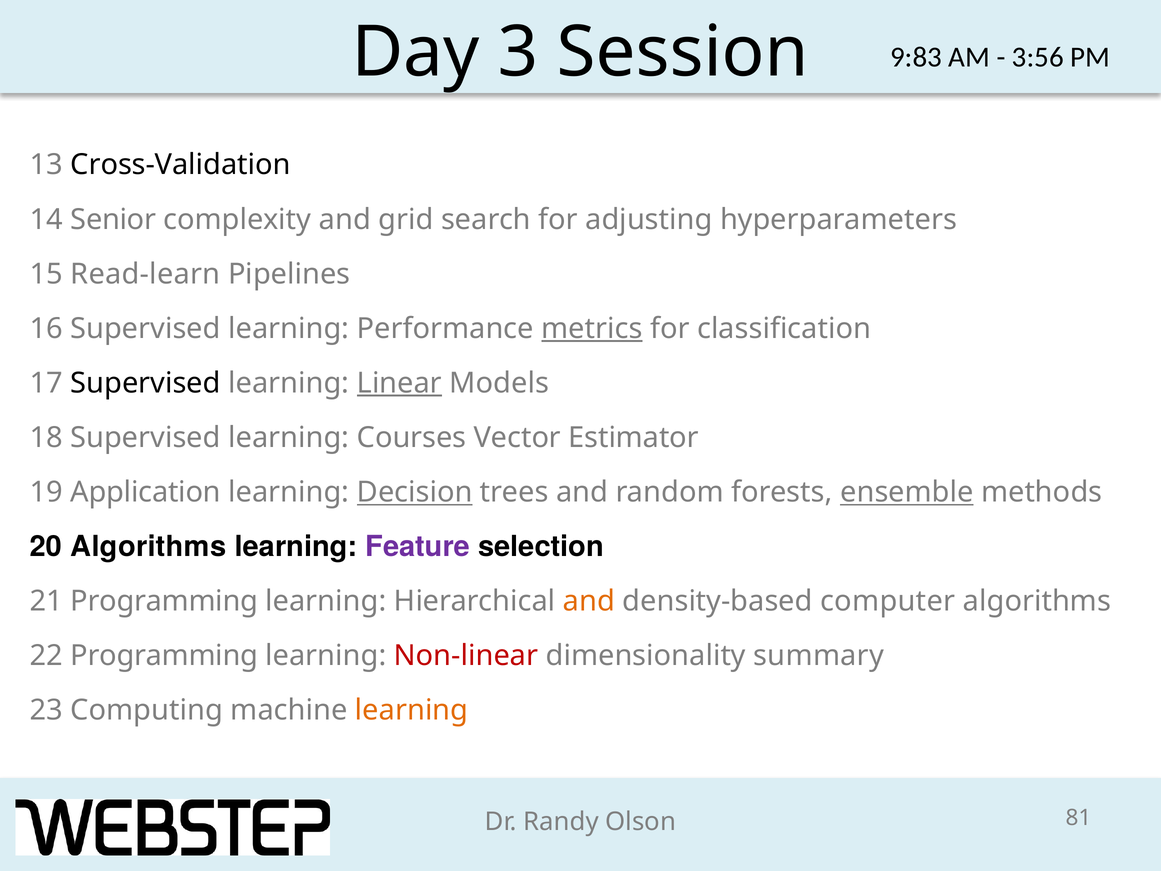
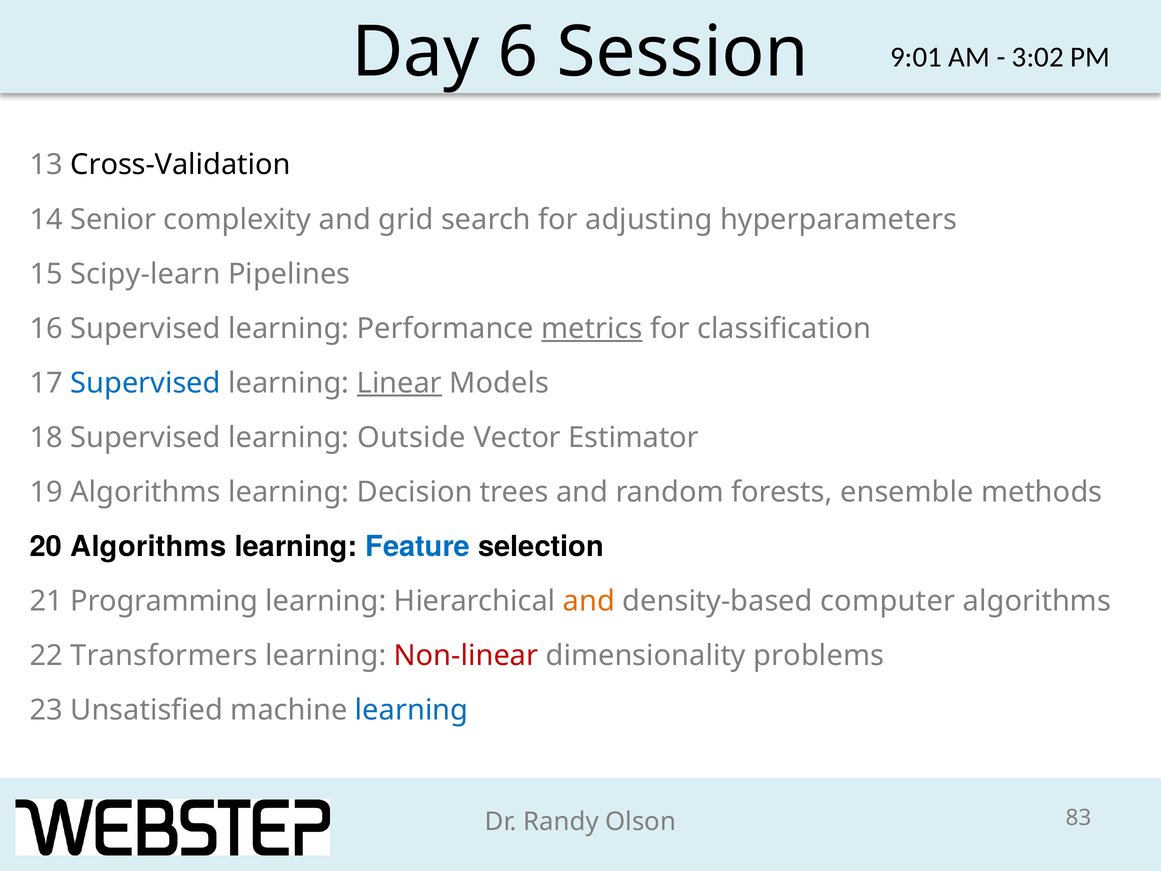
3: 3 -> 6 (518, 52)
9:83: 9:83 -> 9:01 (916, 57)
3:56: 3:56 -> 3:02 (1038, 57)
Read-learn: Read-learn -> Scipy-learn (145, 274)
Supervised colour: black -> blue (146, 383)
Courses: Courses -> Outside (411, 437)
19 Application: Application -> Algorithms (146, 492)
Decision underline: present -> none (415, 492)
ensemble underline: present -> none (907, 492)
Feature colour: purple -> blue (418, 547)
22 Programming: Programming -> Transformers (164, 656)
summary: summary -> problems (819, 656)
Computing: Computing -> Unsatisfied (147, 710)
learning colour: orange -> blue (412, 710)
81: 81 -> 83 (1078, 818)
